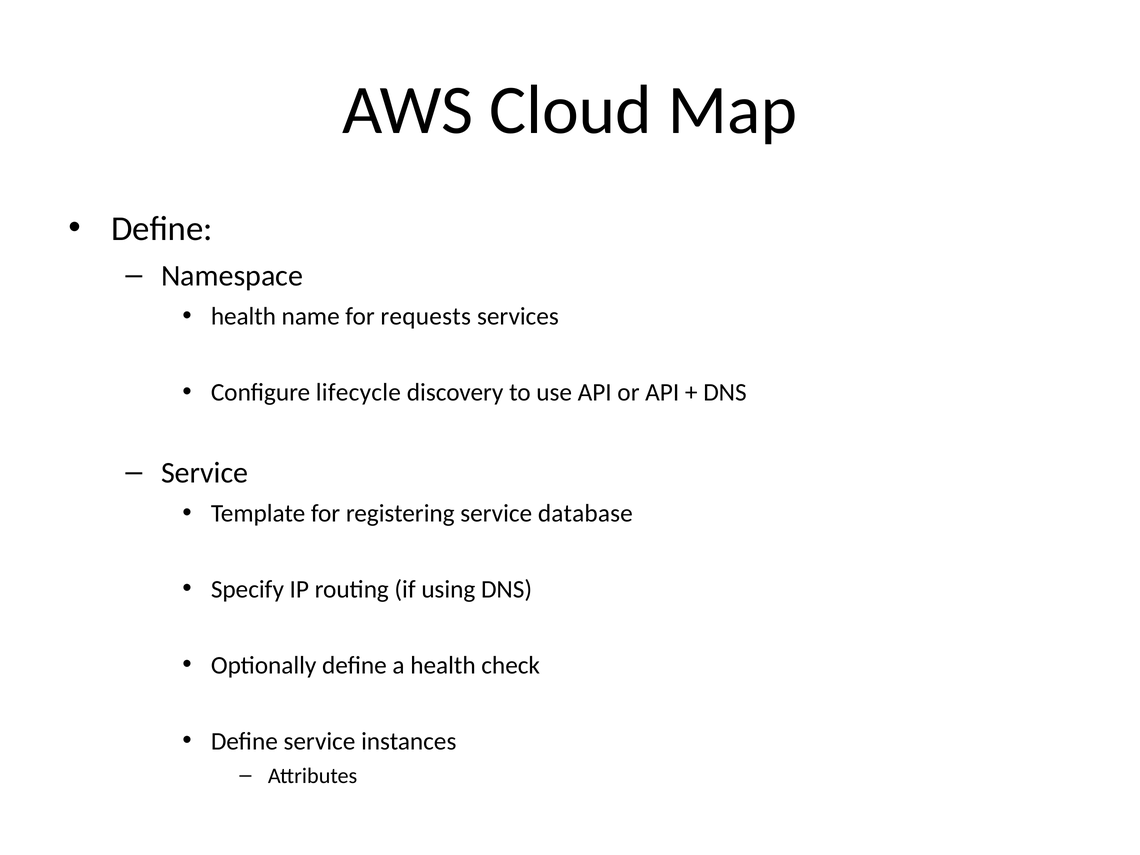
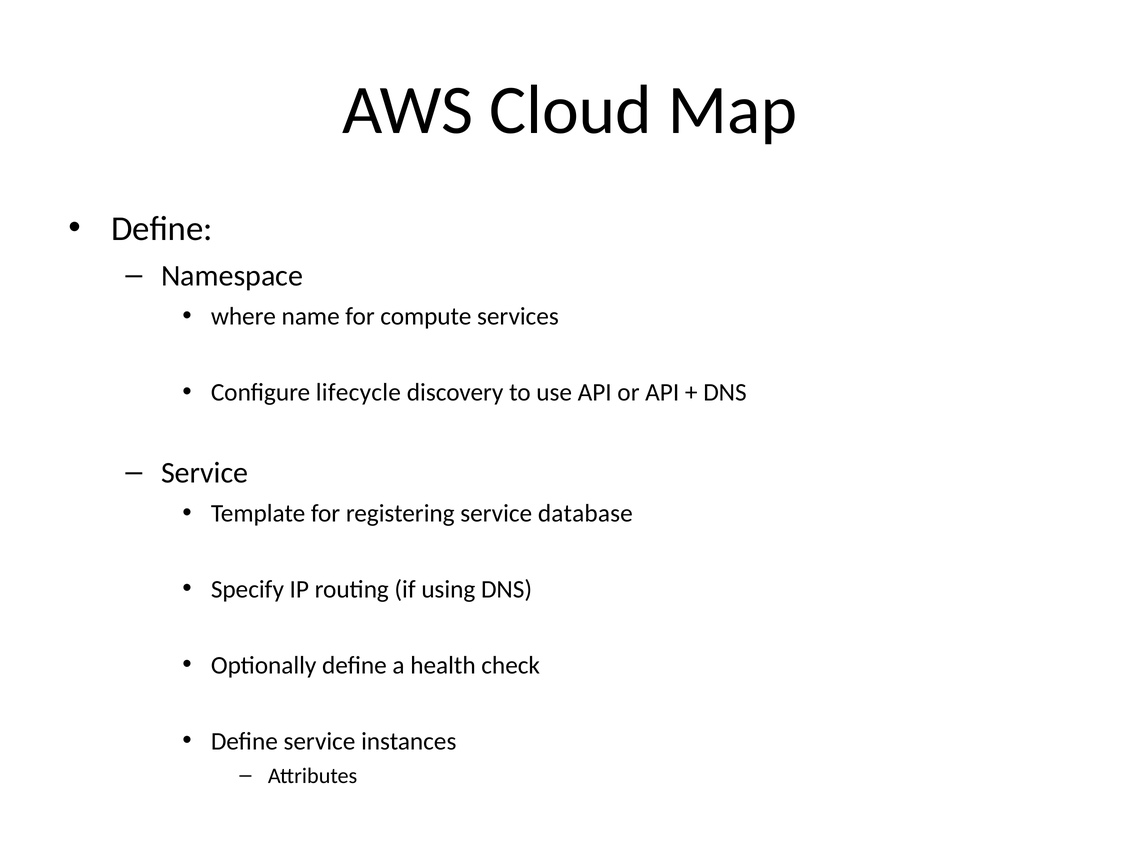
health: health -> where (243, 317)
requests: requests -> compute (426, 317)
